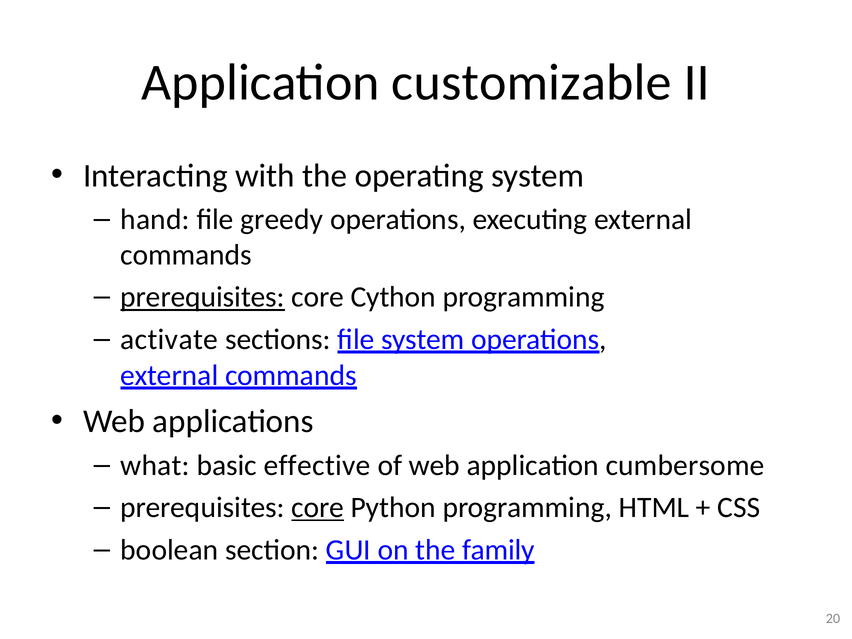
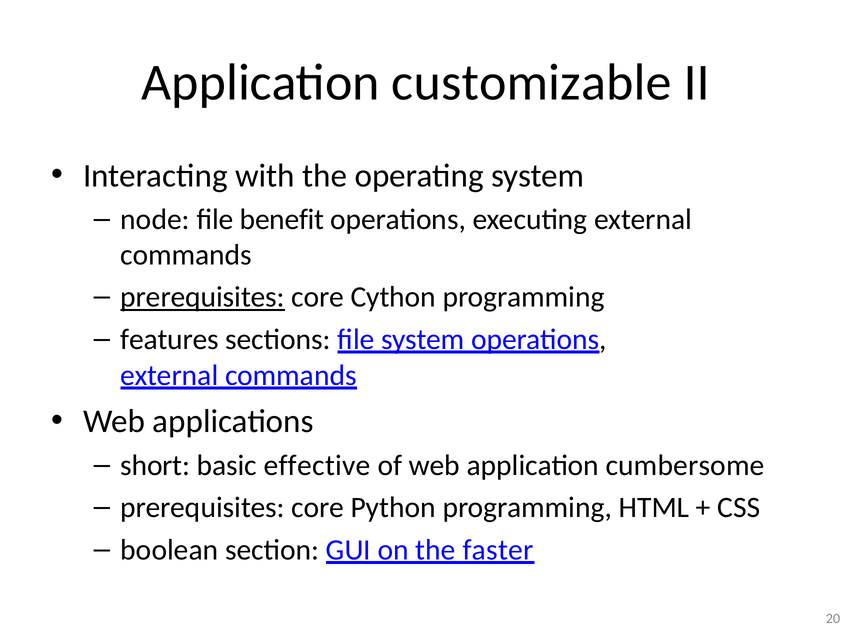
hand: hand -> node (155, 220)
greedy: greedy -> benefit (282, 220)
activate: activate -> features (169, 339)
what: what -> short (155, 465)
core underline: present -> none (318, 508)
family: family -> faster (498, 550)
